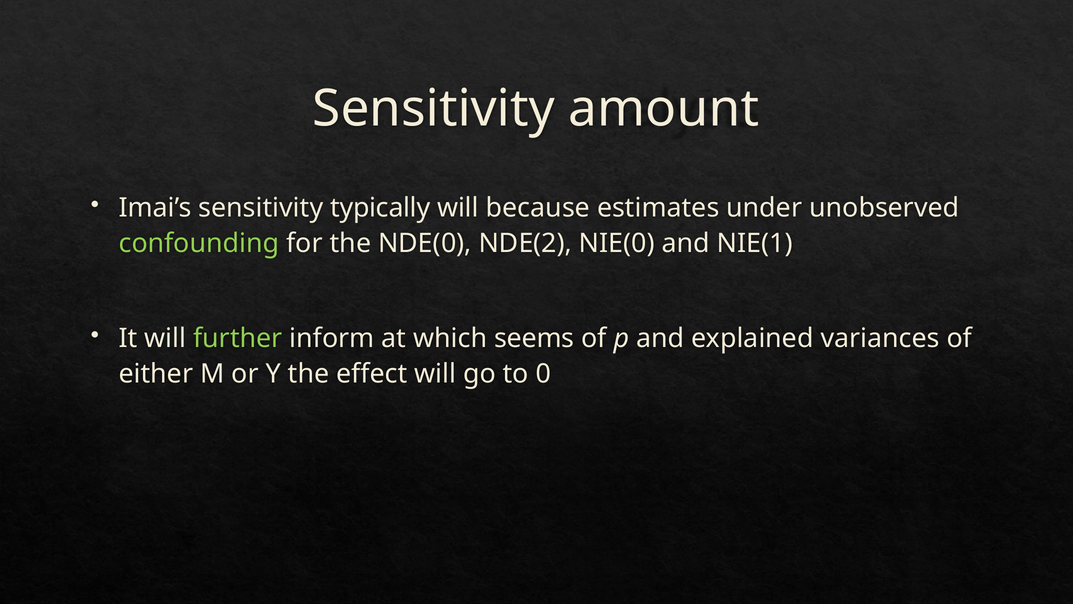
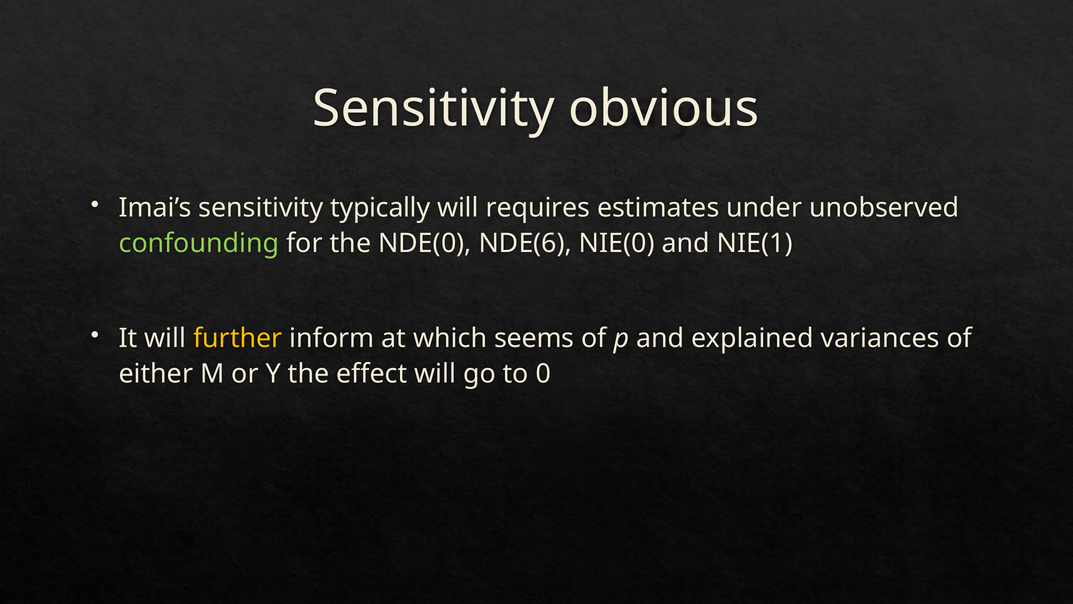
amount: amount -> obvious (664, 109)
because: because -> requires (538, 208)
NDE(2: NDE(2 -> NDE(6 (525, 243)
further colour: light green -> yellow (238, 338)
